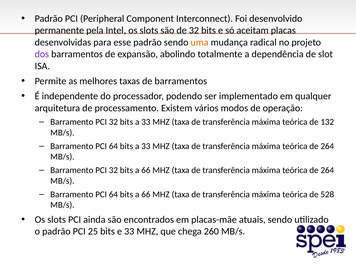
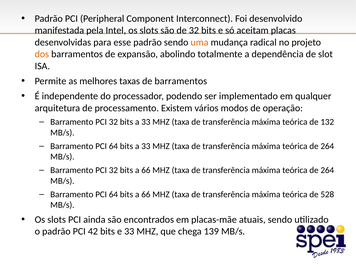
permanente: permanente -> manifestada (59, 30)
dos colour: purple -> orange (42, 54)
25: 25 -> 42 (93, 231)
260: 260 -> 139 (211, 231)
